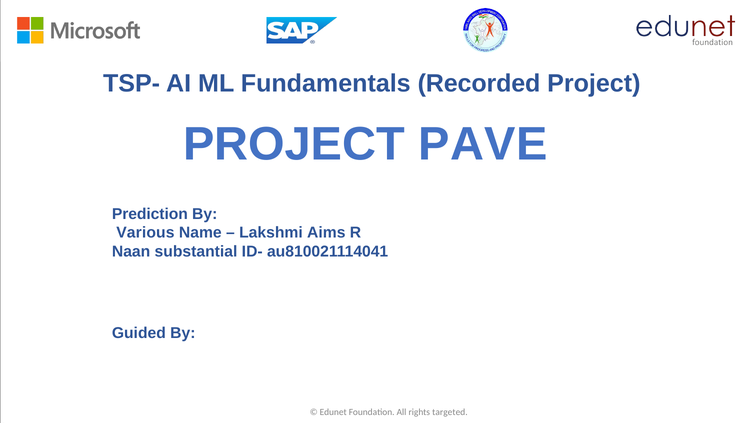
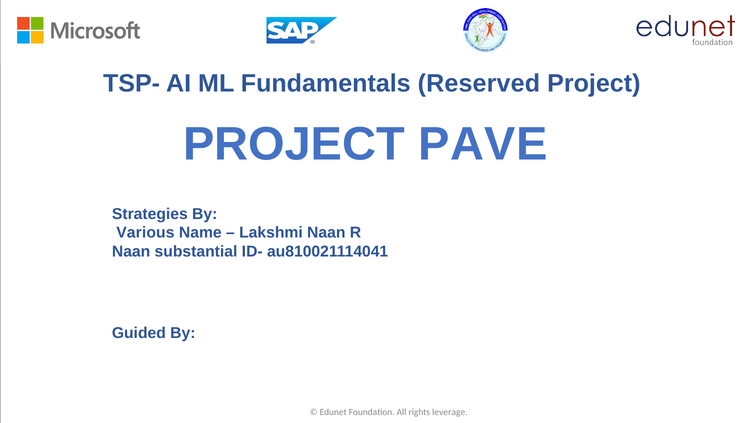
Recorded: Recorded -> Reserved (479, 83)
Prediction: Prediction -> Strategies (150, 214)
Lakshmi Aims: Aims -> Naan (326, 233)
targeted: targeted -> leverage (450, 412)
